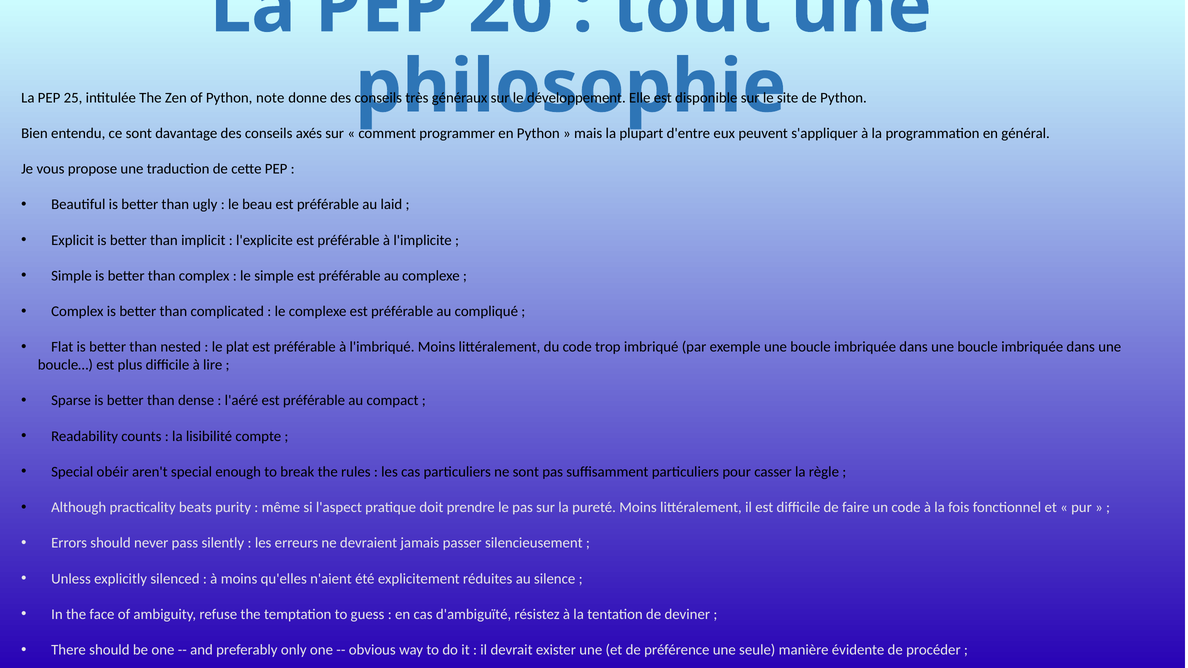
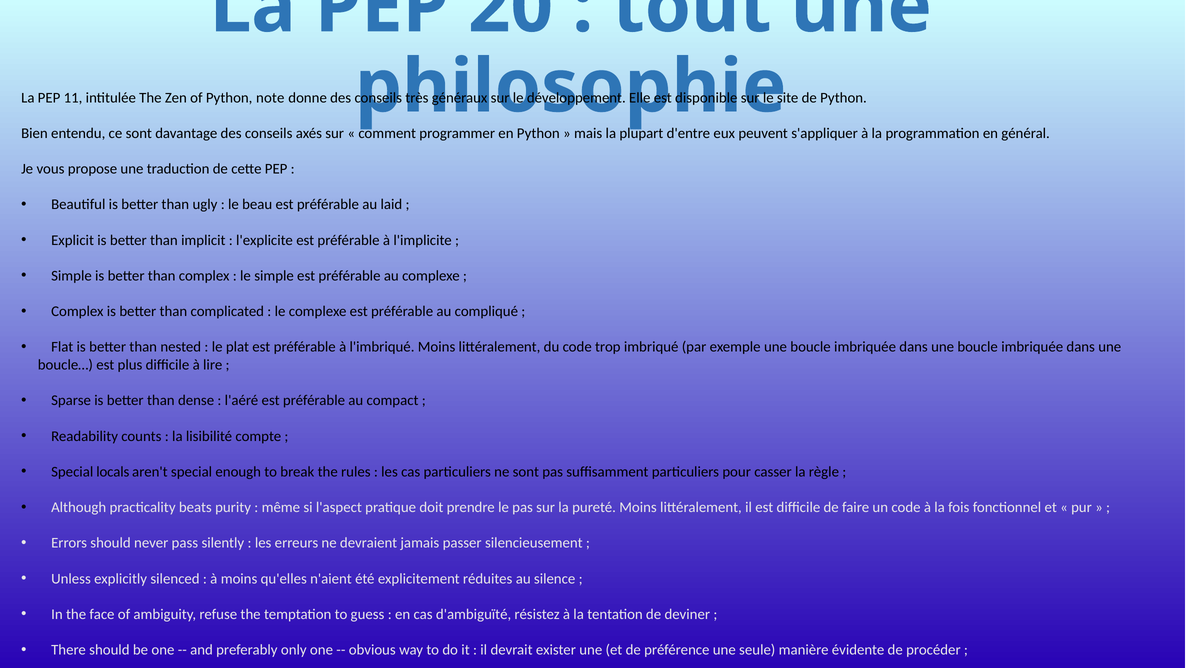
25: 25 -> 11 (73, 98)
obéir: obéir -> locals (113, 472)
